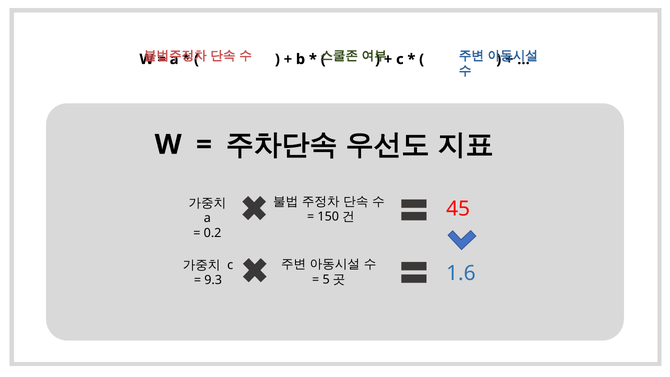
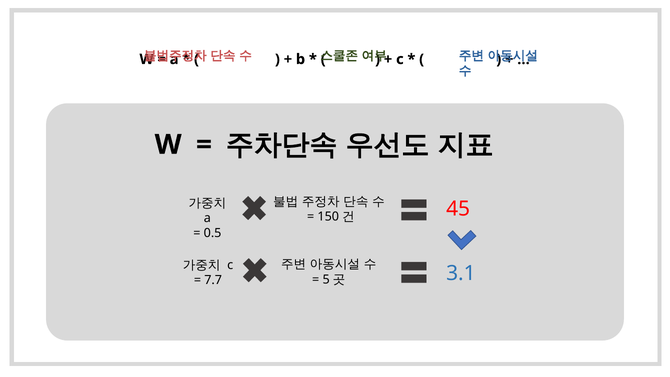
0.2: 0.2 -> 0.5 (213, 233)
1.6: 1.6 -> 3.1 (461, 273)
9.3: 9.3 -> 7.7 (213, 280)
